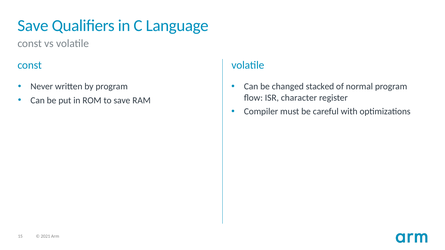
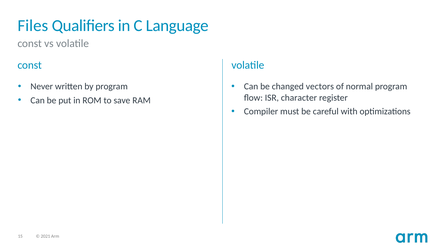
Save: Save -> Files (33, 26)
stacked: stacked -> vectors (320, 87)
